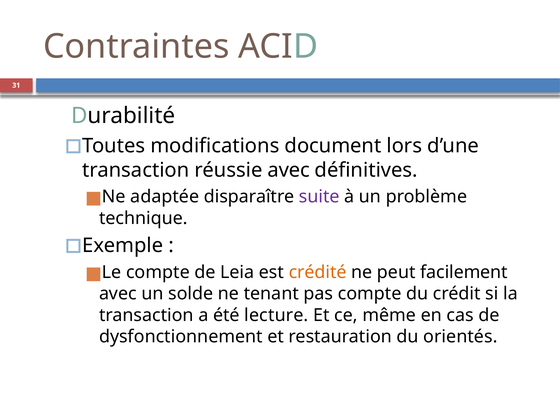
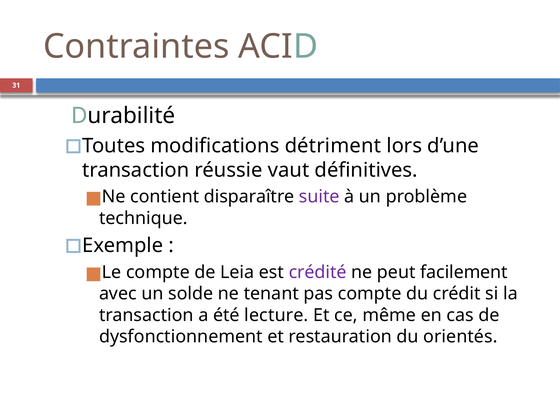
document: document -> détriment (333, 146)
réussie avec: avec -> vaut (289, 170)
adaptée: adaptée -> contient (165, 197)
crédité colour: orange -> purple (318, 272)
